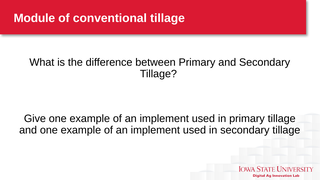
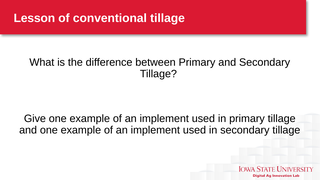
Module: Module -> Lesson (34, 18)
